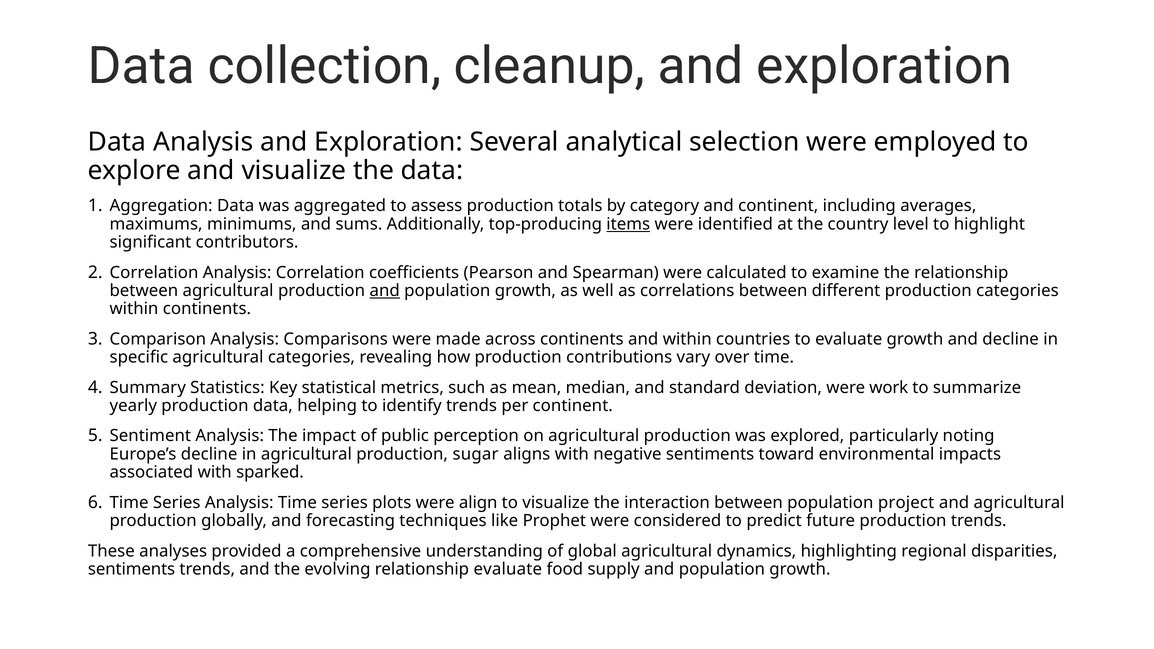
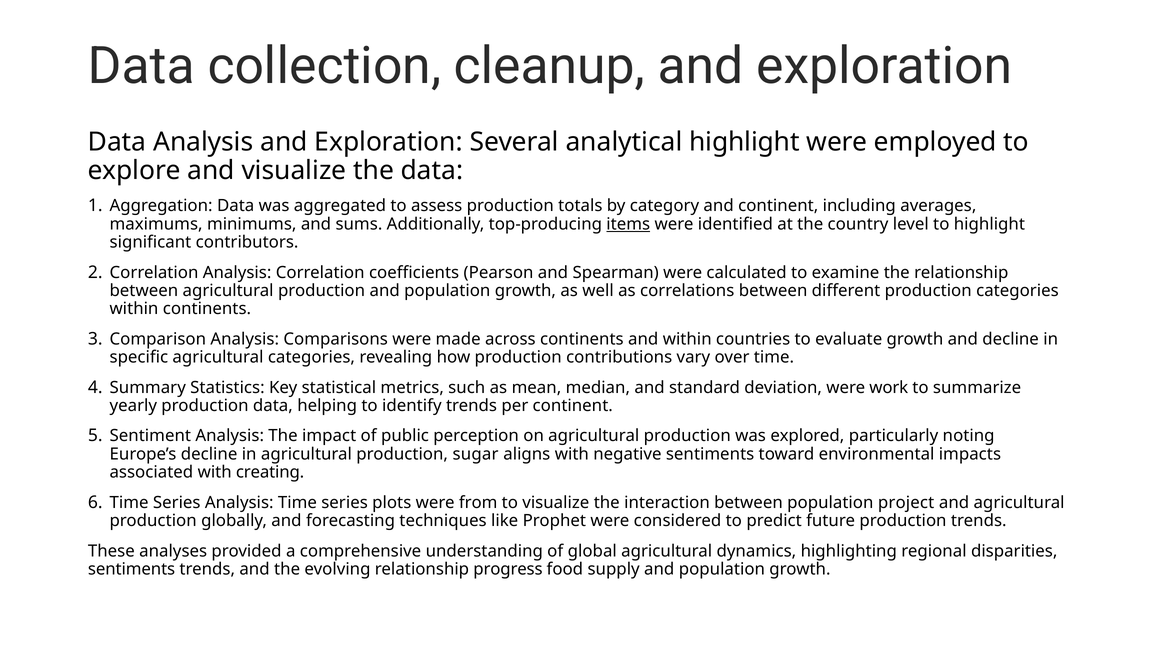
analytical selection: selection -> highlight (744, 142)
and underline: present -> none (385, 291)
sparked: sparked -> creating (270, 472)
align: align -> from (478, 503)
relationship evaluate: evaluate -> progress (508, 569)
